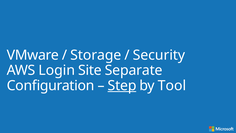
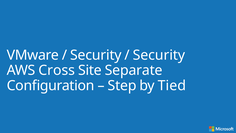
Storage: Storage -> Security (96, 55)
Login: Login -> Cross (57, 70)
Step underline: present -> none (122, 85)
Tool: Tool -> Tied (172, 85)
